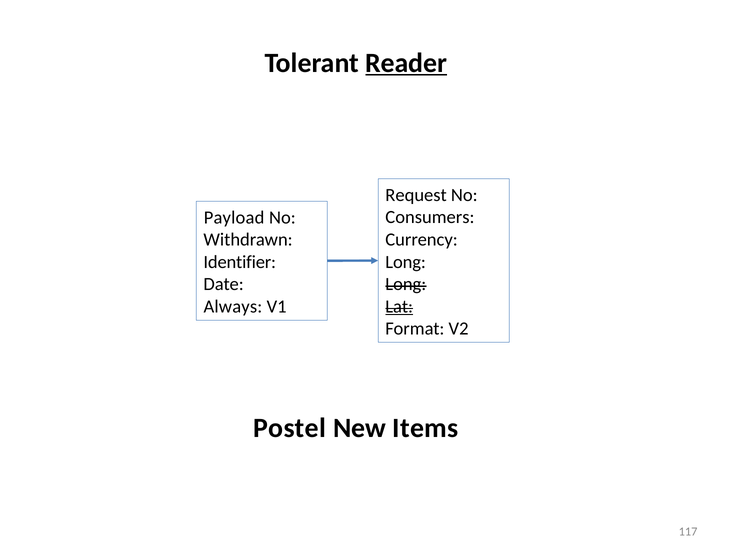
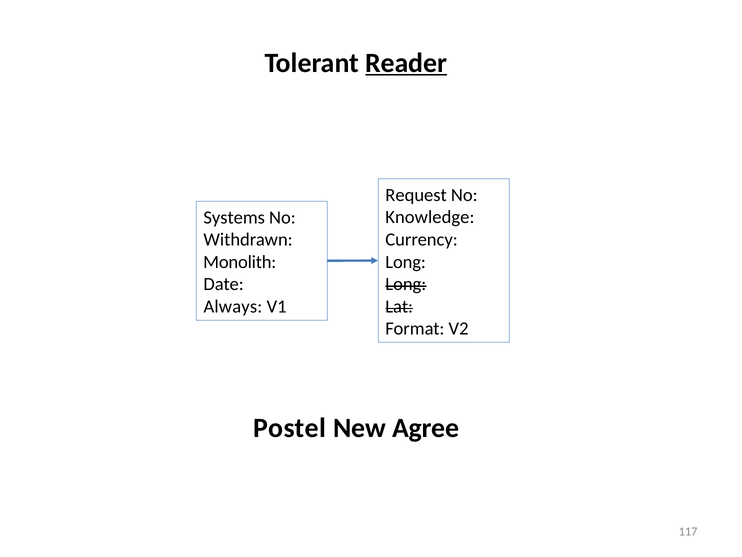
Consumers: Consumers -> Knowledge (430, 217)
Payload: Payload -> Systems (234, 217)
Identifier: Identifier -> Monolith (240, 262)
Lat underline: present -> none (399, 306)
Items: Items -> Agree (426, 428)
